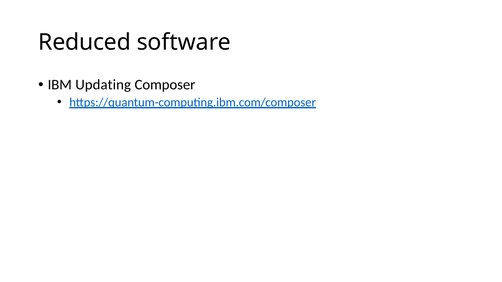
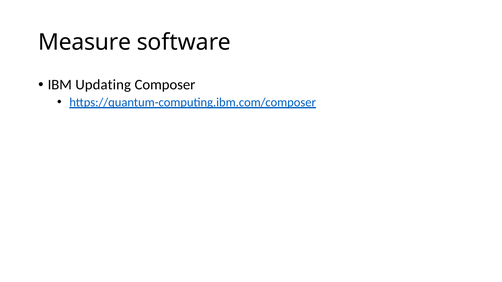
Reduced: Reduced -> Measure (85, 42)
